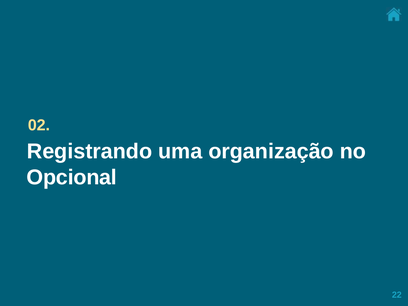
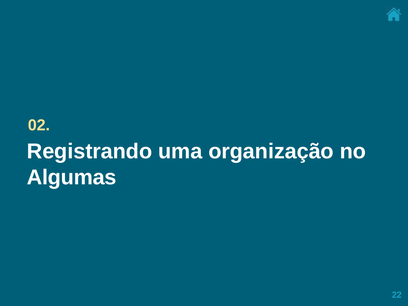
Opcional: Opcional -> Algumas (72, 177)
